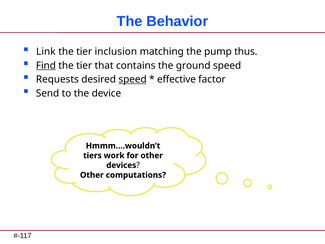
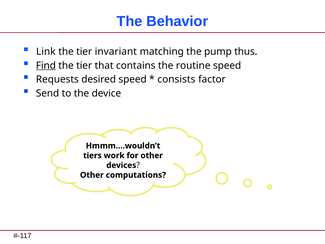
inclusion: inclusion -> invariant (116, 52)
ground: ground -> routine (193, 65)
speed underline: present -> none (133, 79)
effective: effective -> consists (176, 79)
